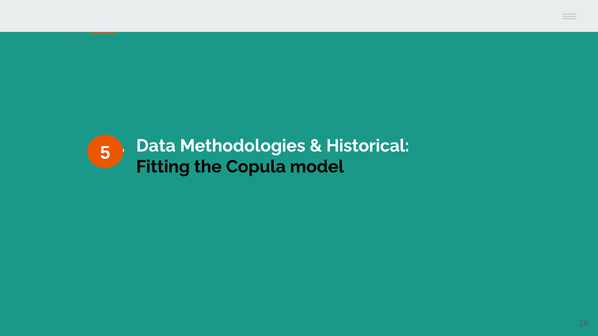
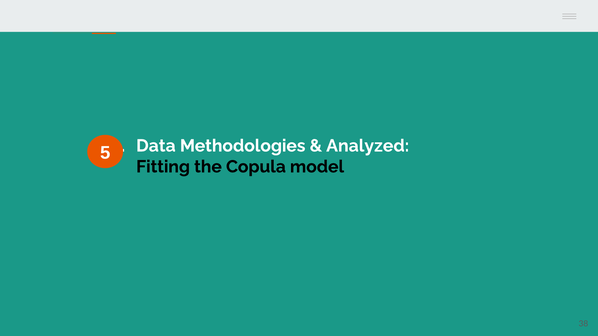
Historical: Historical -> Analyzed (368, 146)
